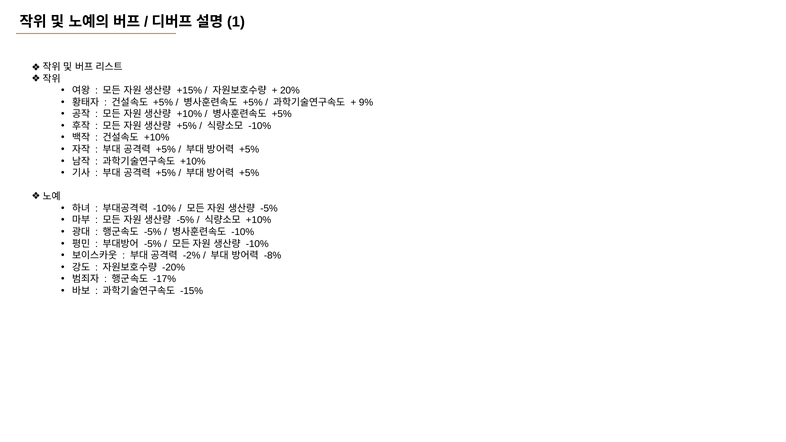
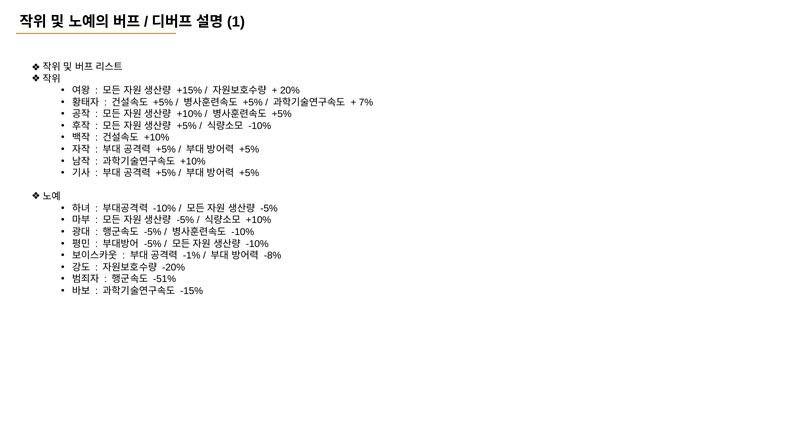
9%: 9% -> 7% (366, 102)
-2%: -2% -> -1% (192, 256)
-17%: -17% -> -51% (165, 279)
